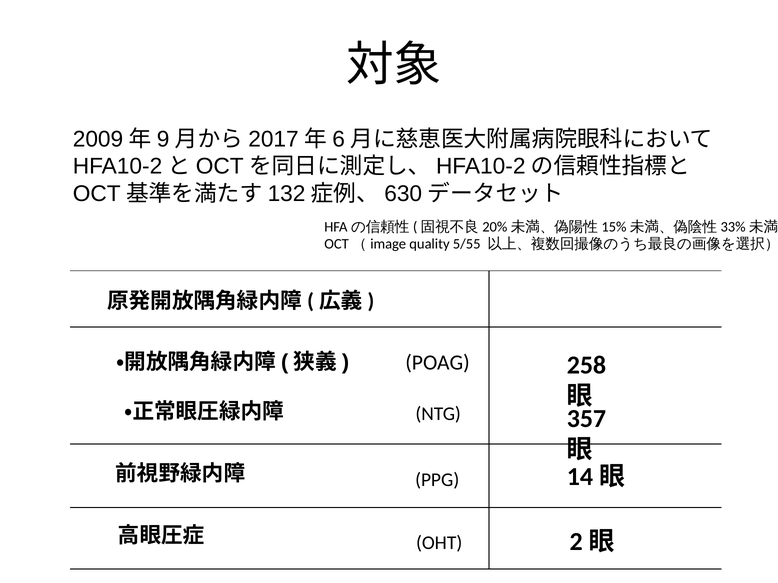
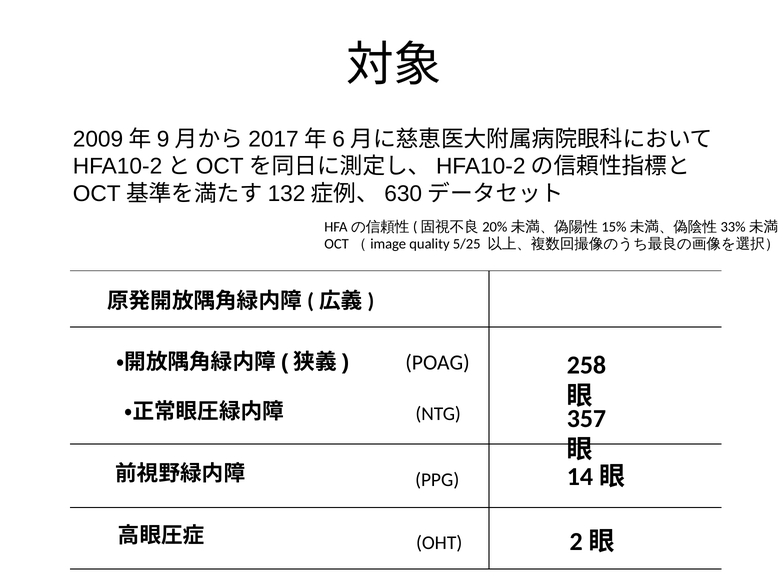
5/55: 5/55 -> 5/25 (467, 244)
